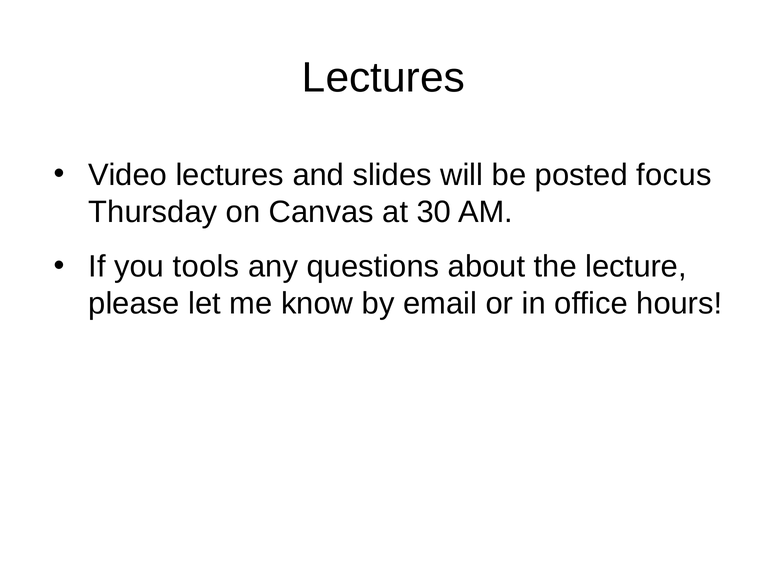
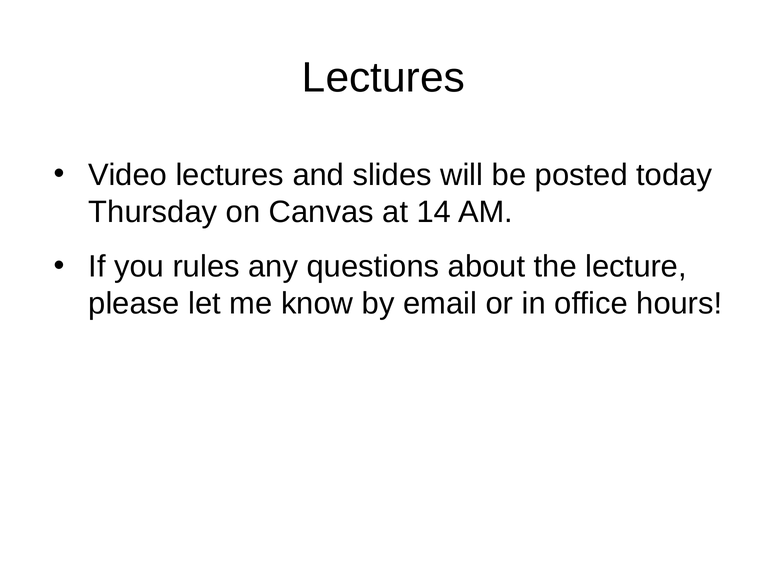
focus: focus -> today (674, 175)
30: 30 -> 14 (434, 212)
tools: tools -> rules (206, 267)
